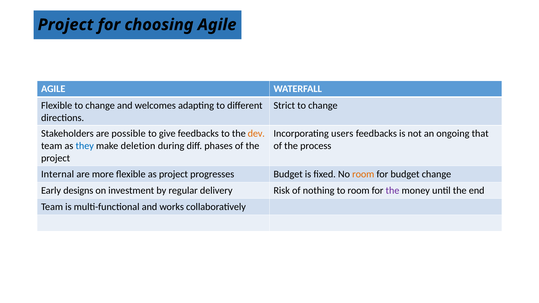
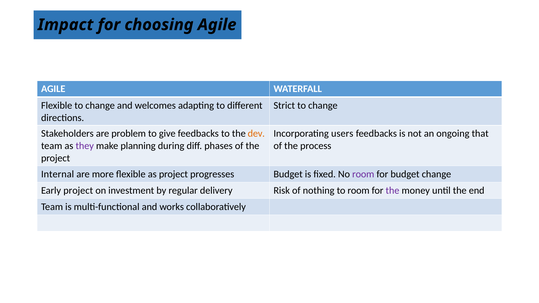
Project: Project -> Impact (66, 25)
possible: possible -> problem (129, 134)
they colour: blue -> purple (85, 146)
deletion: deletion -> planning (138, 146)
room colour: orange -> purple (363, 174)
Early designs: designs -> project (78, 191)
